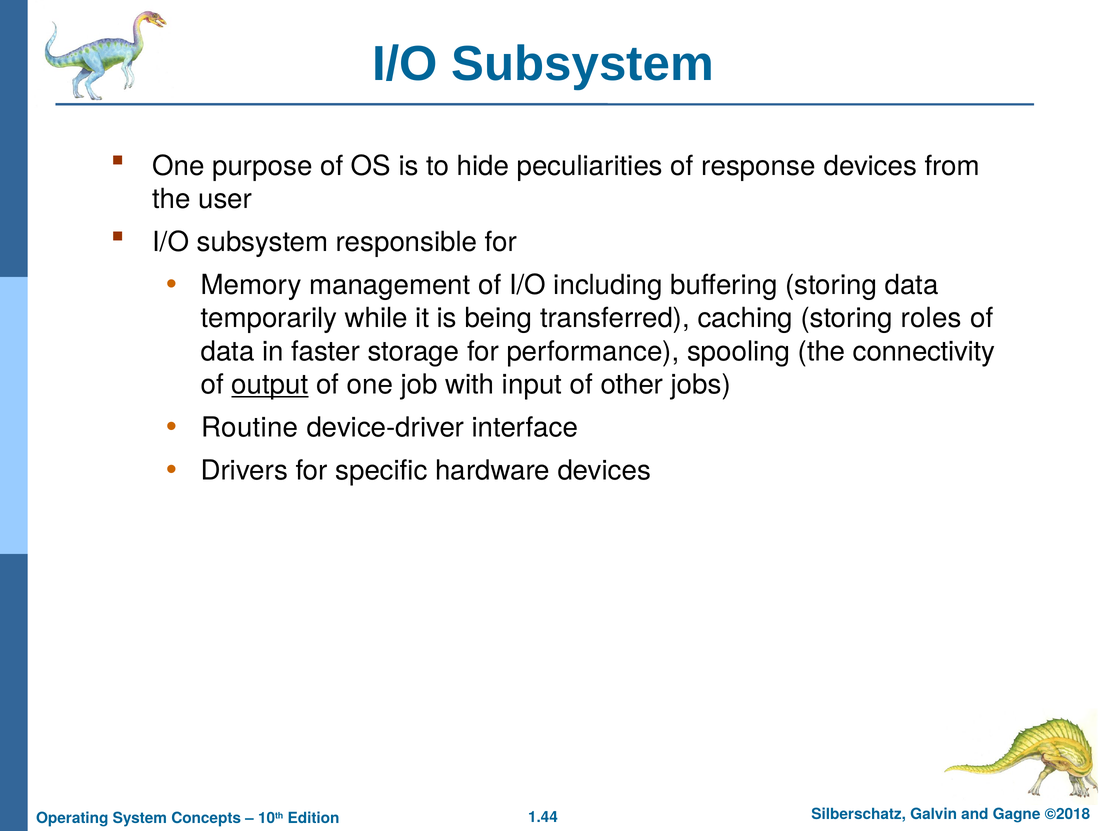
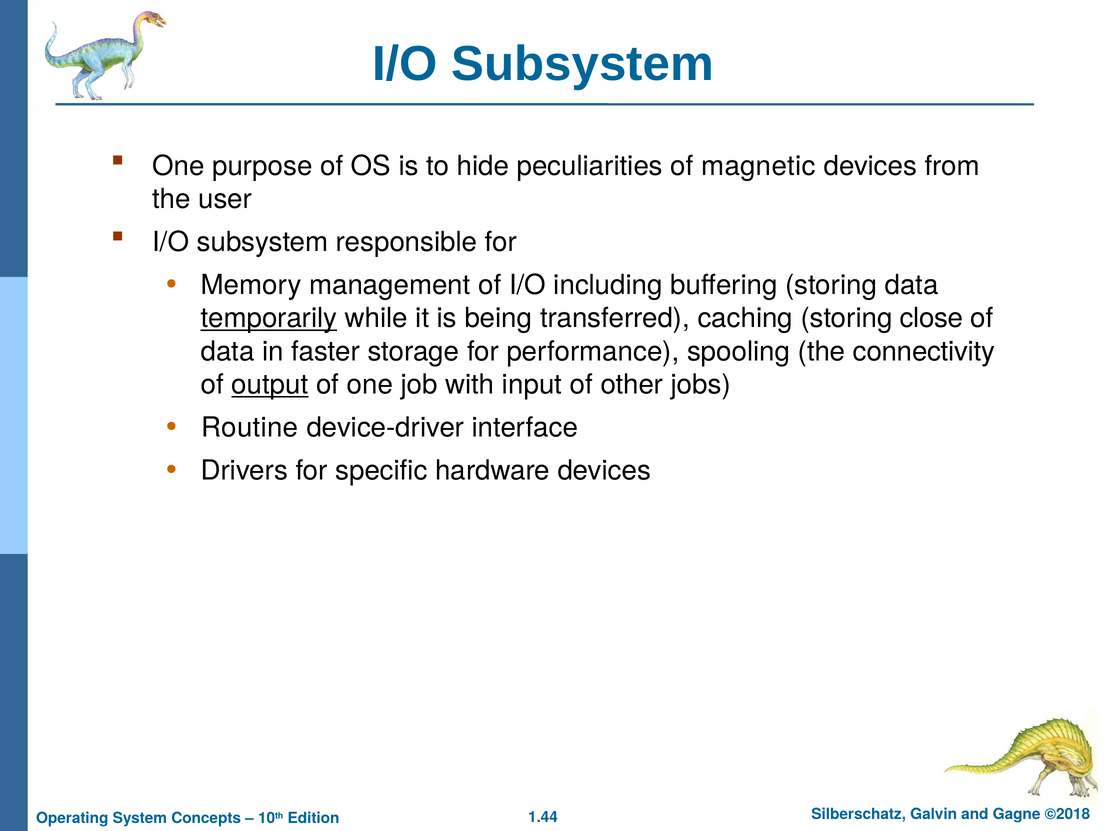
response: response -> magnetic (758, 166)
temporarily underline: none -> present (269, 318)
roles: roles -> close (931, 318)
